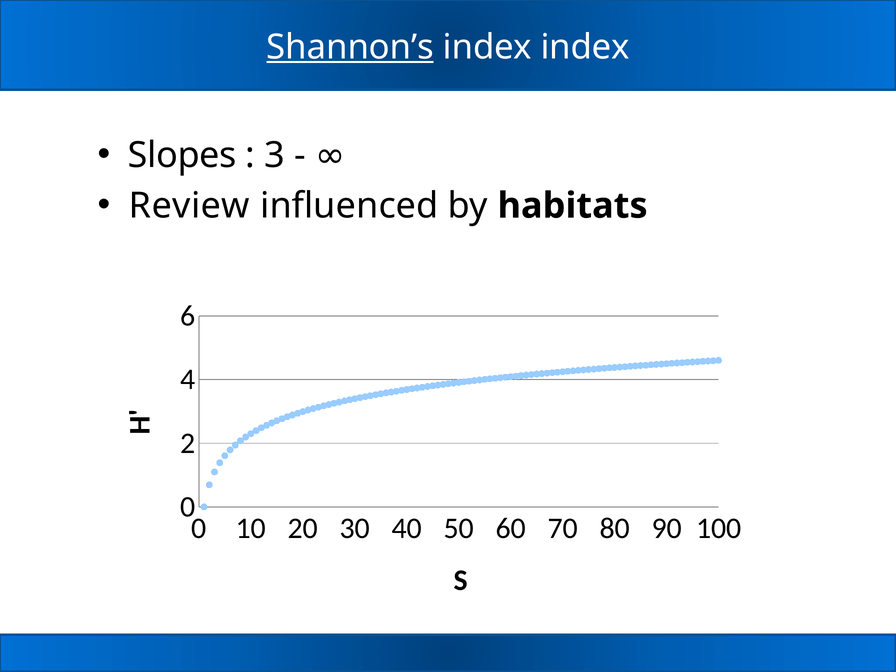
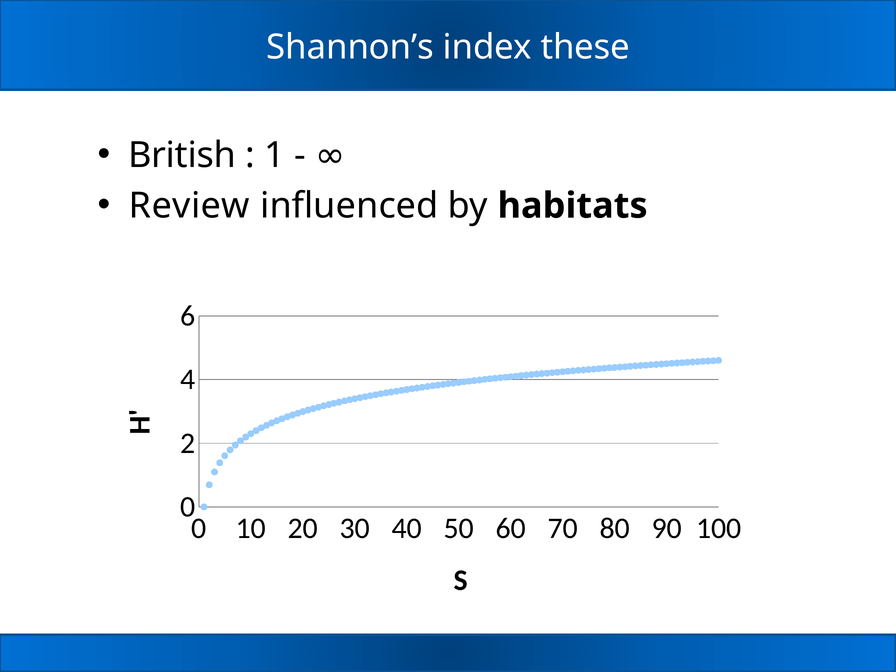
Shannon’s underline: present -> none (350, 47)
index index: index -> these (585, 47)
Slopes: Slopes -> British (182, 155)
3: 3 -> 1 (274, 155)
